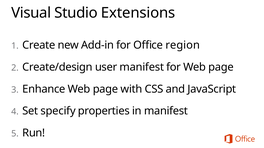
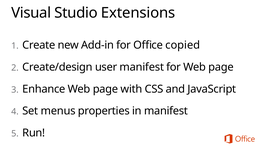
region: region -> copied (183, 45)
specify: specify -> menus (58, 111)
